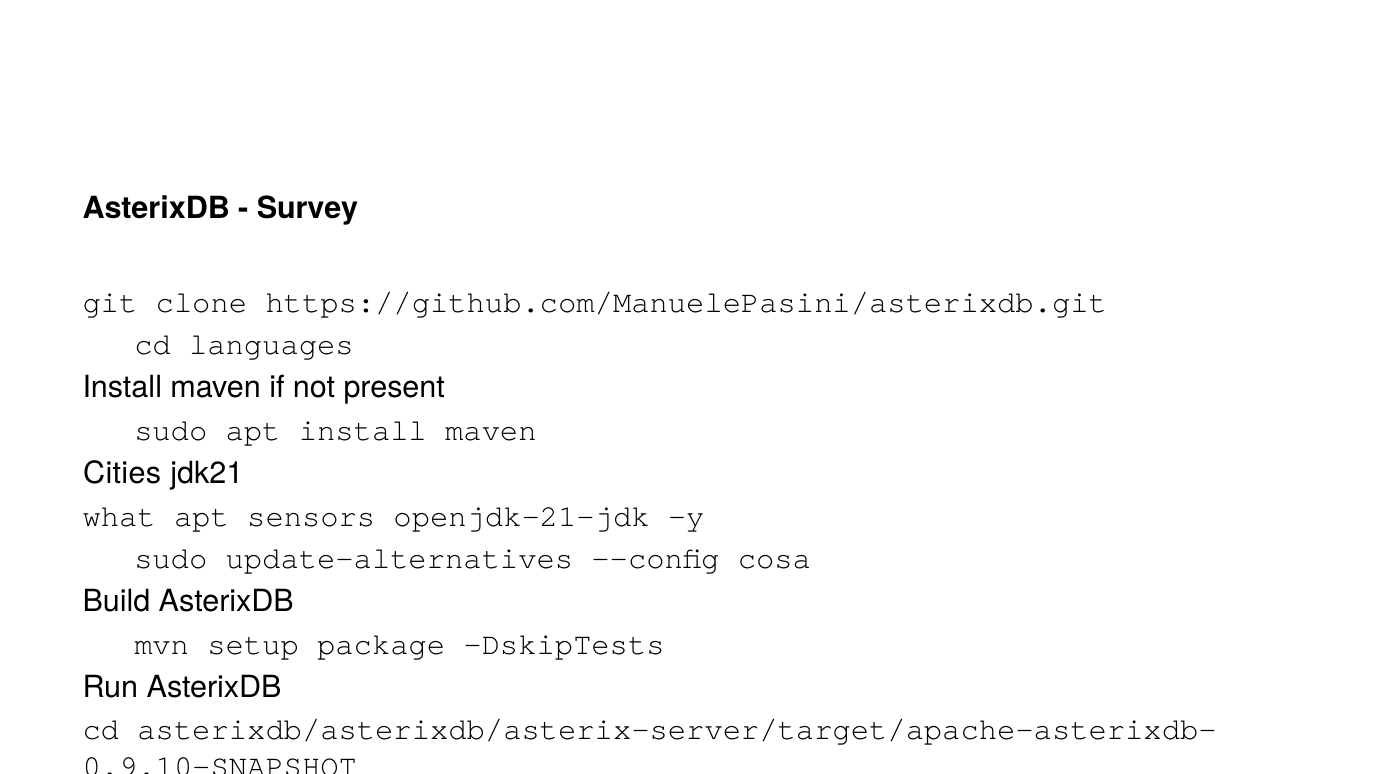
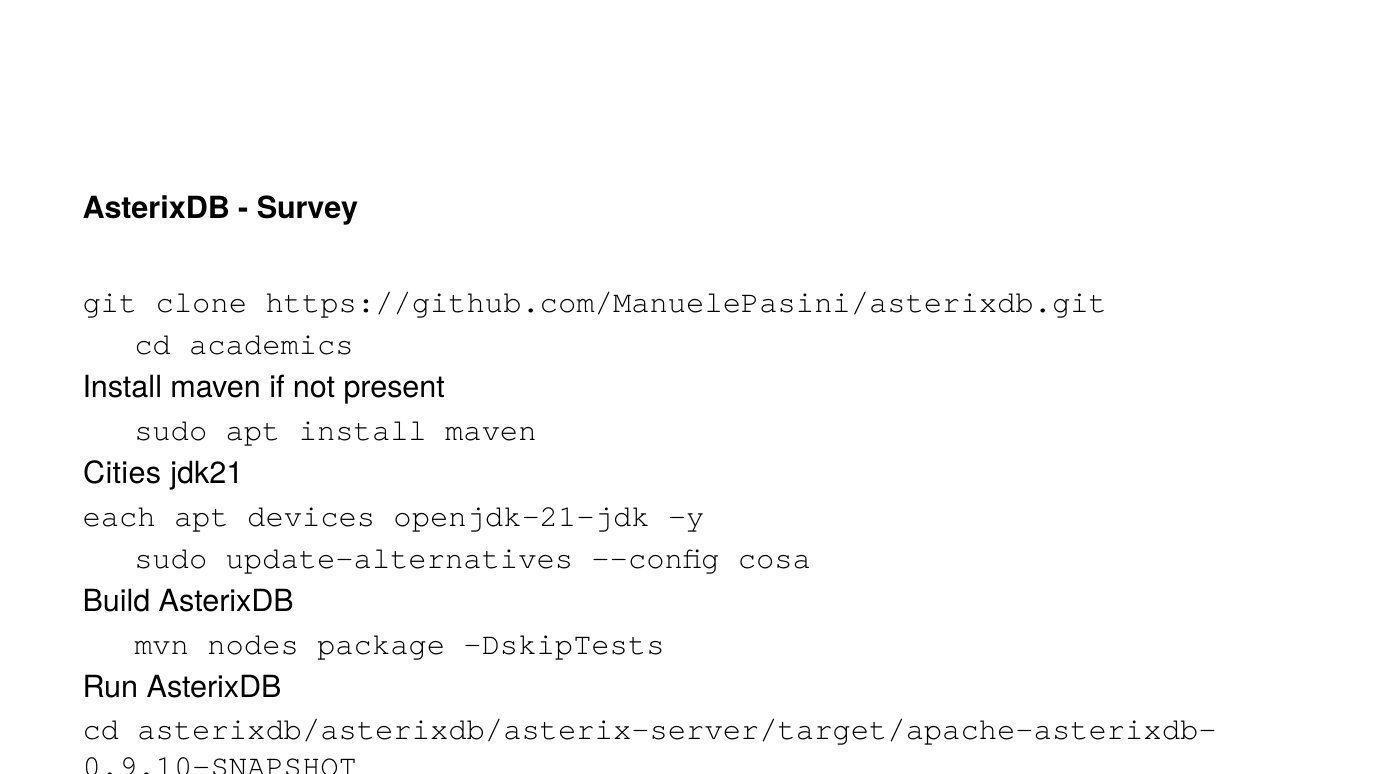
languages: languages -> academics (271, 345)
what: what -> each (119, 516)
sensors: sensors -> devices (311, 516)
mvn setup: setup -> nodes (253, 645)
